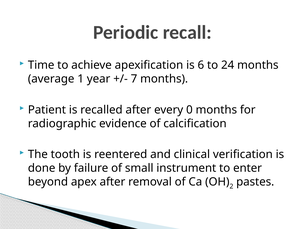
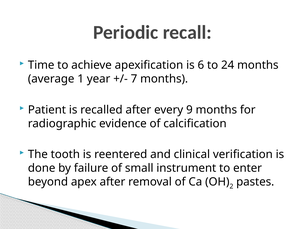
0: 0 -> 9 (189, 110)
